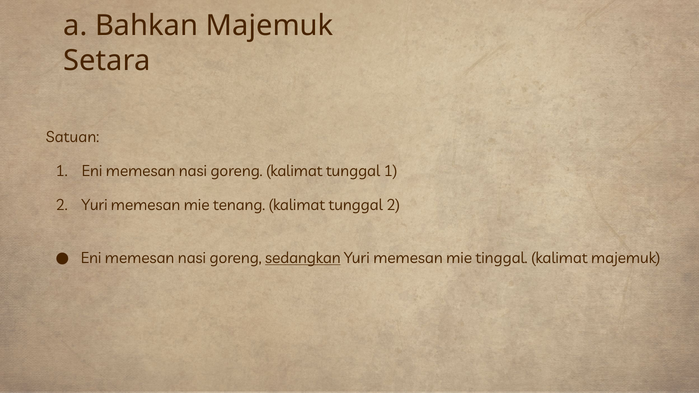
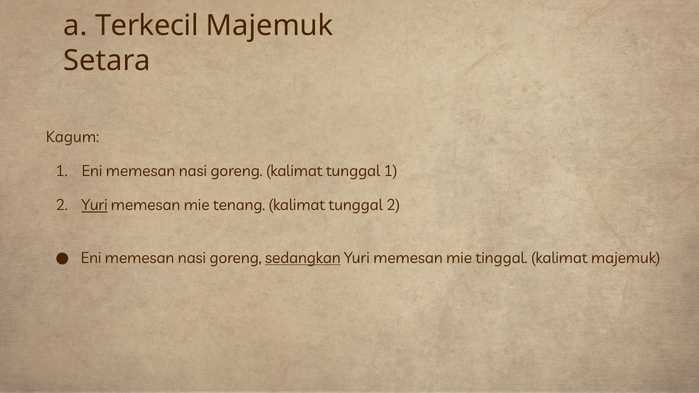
Bahkan: Bahkan -> Terkecil (147, 26)
Satuan: Satuan -> Kagum (72, 137)
Yuri underline: none -> present (95, 205)
